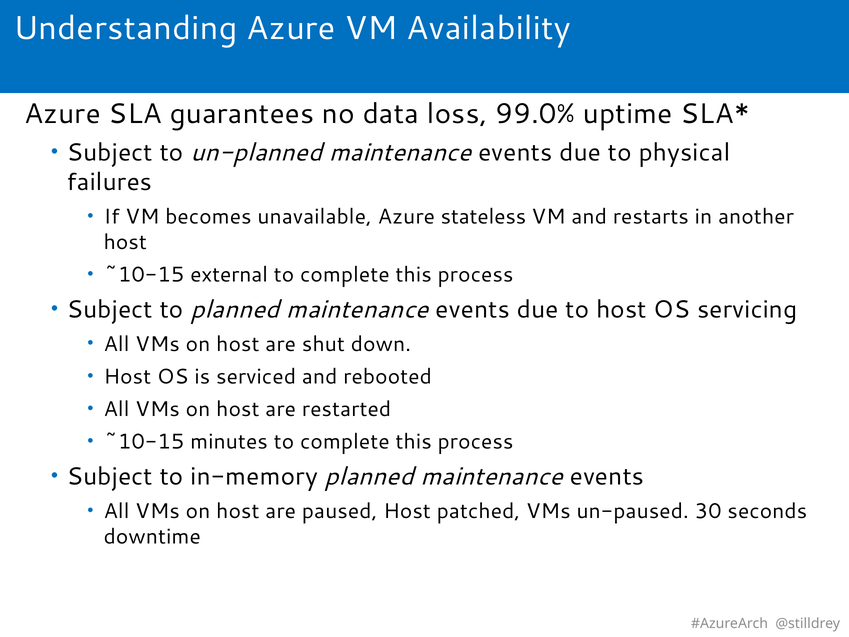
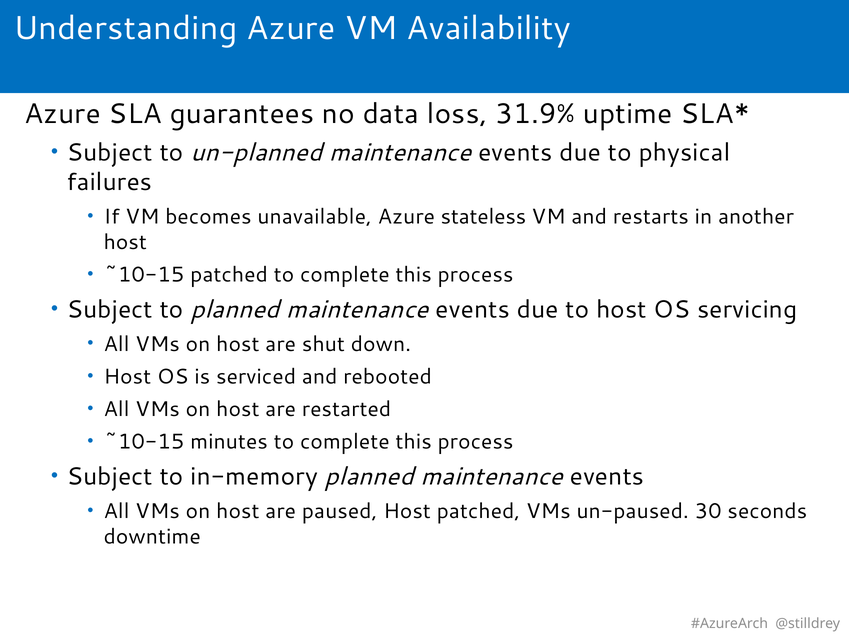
99.0%: 99.0% -> 31.9% (535, 114)
~10-15 external: external -> patched (229, 275)
